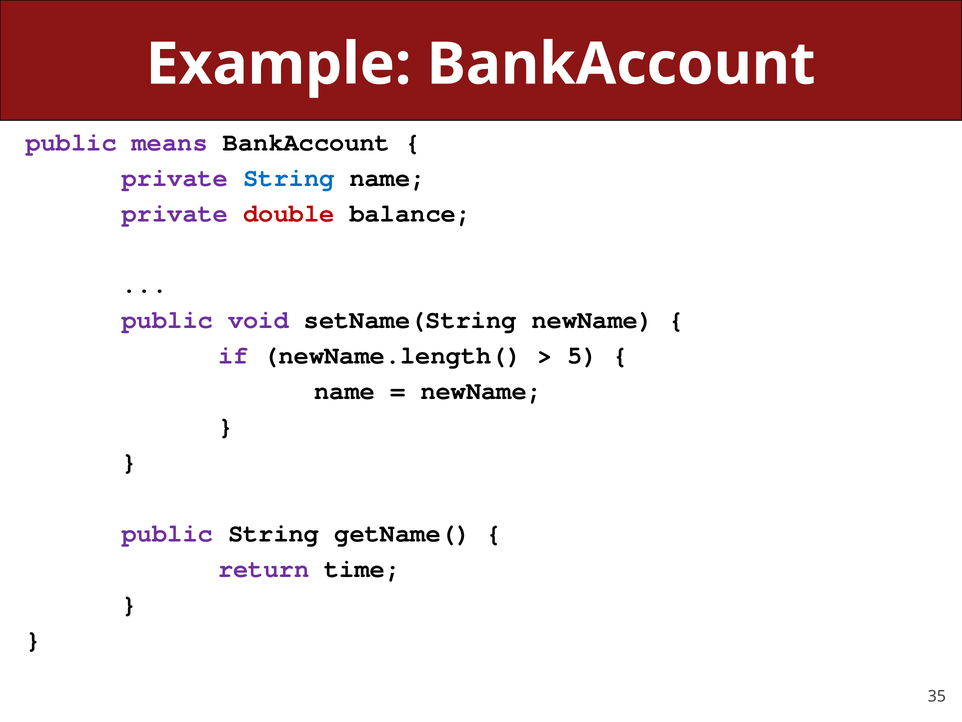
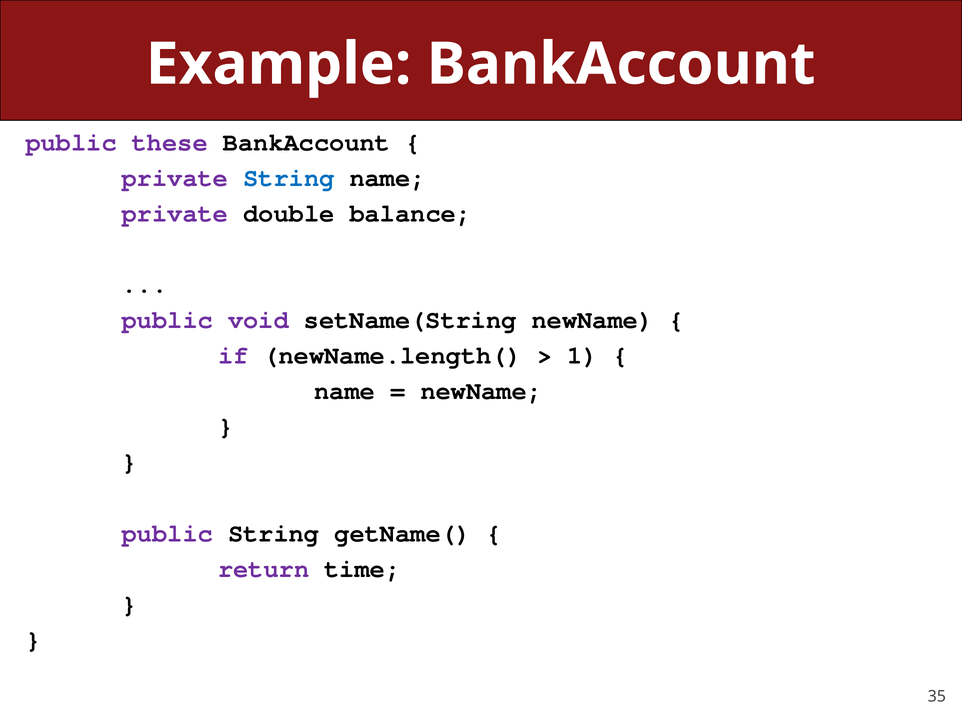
means: means -> these (170, 142)
double colour: red -> black (289, 213)
5: 5 -> 1 (583, 355)
